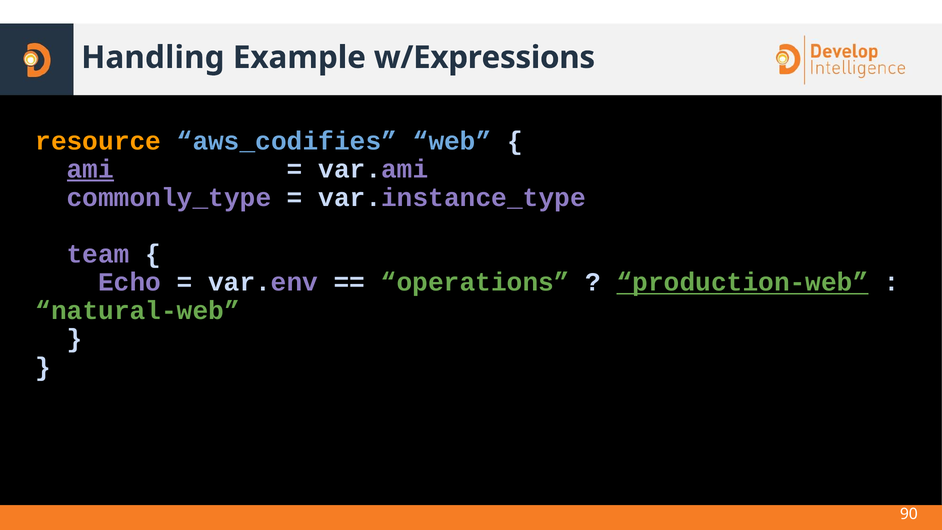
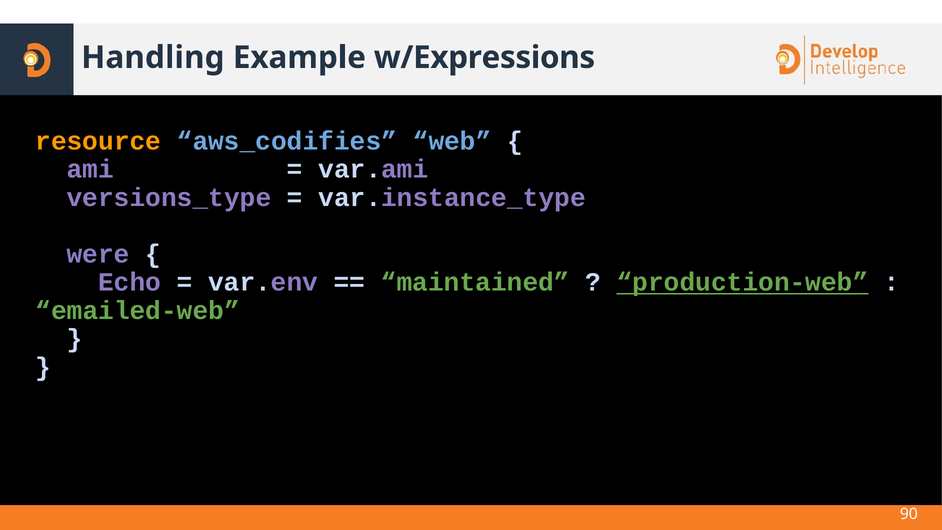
ami underline: present -> none (90, 169)
commonly_type: commonly_type -> versions_type (169, 197)
team: team -> were (98, 254)
operations: operations -> maintained (475, 282)
natural-web: natural-web -> emailed-web (138, 311)
